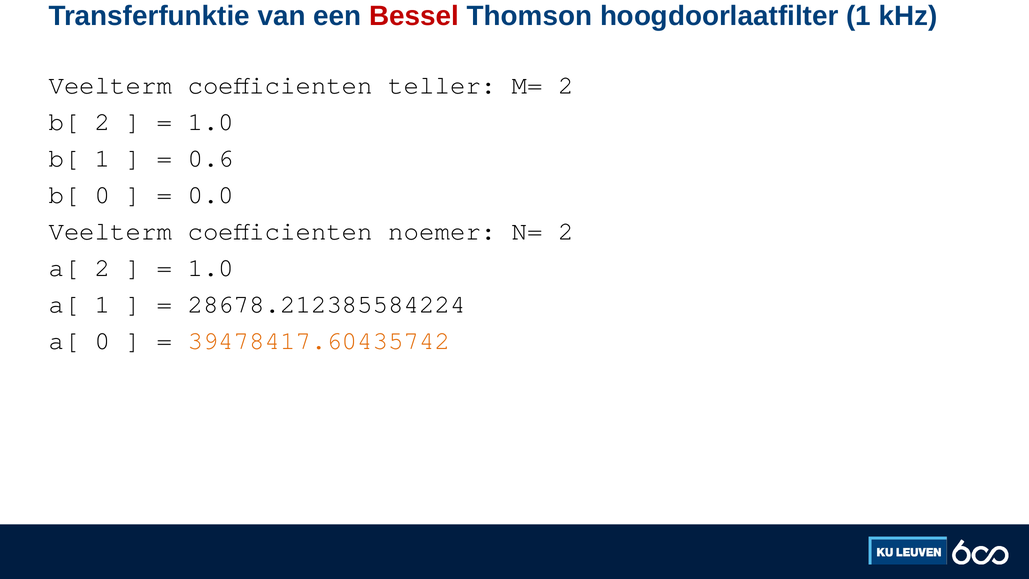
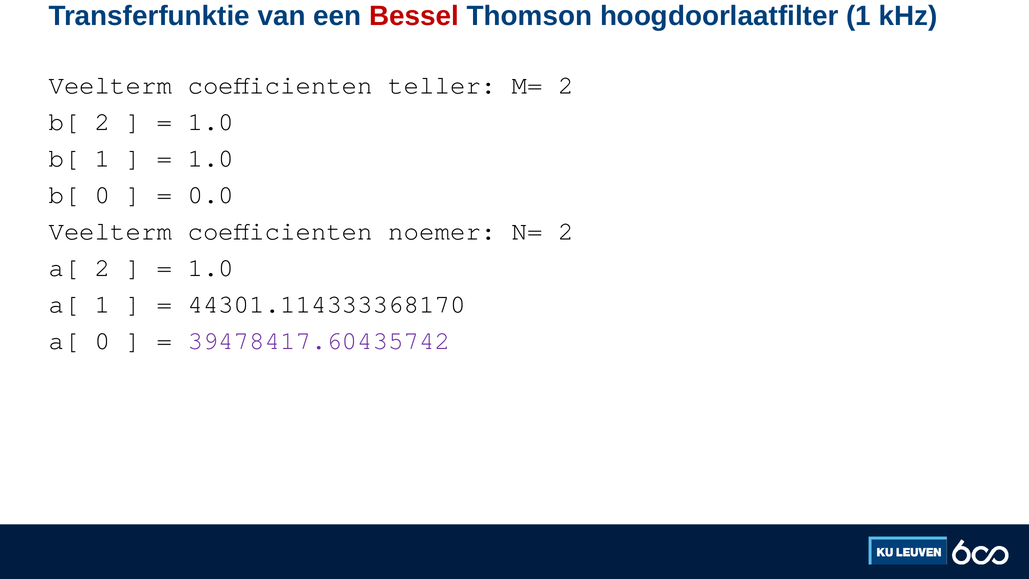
0.6: 0.6 -> 1.0 (211, 158)
28678.212385584224: 28678.212385584224 -> 44301.114333368170 (327, 304)
39478417.60435742 colour: orange -> purple (319, 341)
